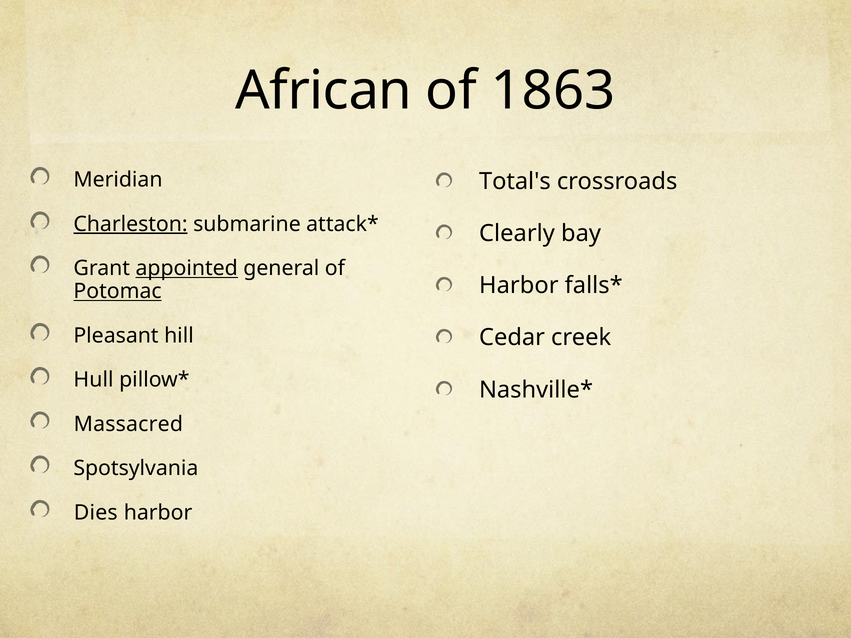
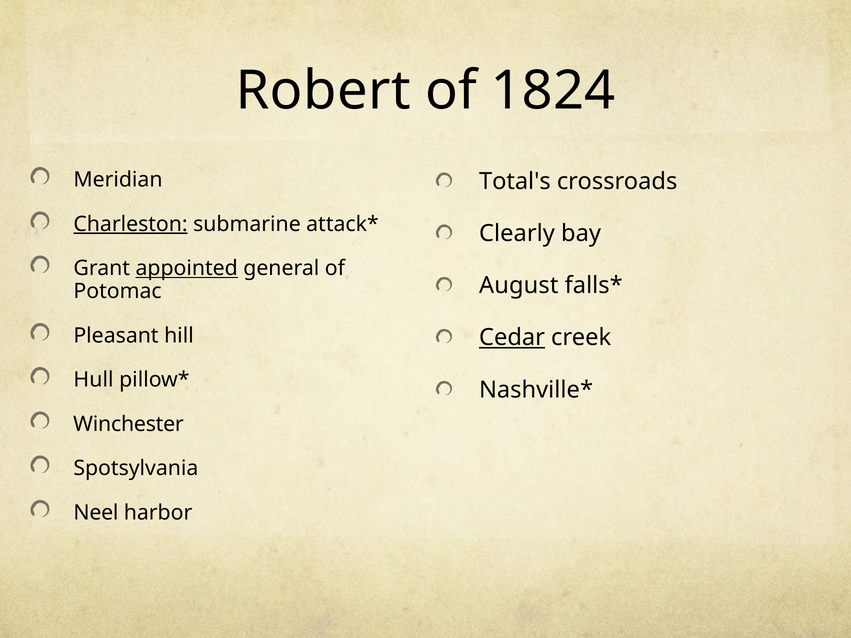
African: African -> Robert (323, 91)
1863: 1863 -> 1824 (553, 91)
Harbor: Harbor -> August (519, 286)
Potomac underline: present -> none (118, 291)
Cedar underline: none -> present (512, 338)
Massacred: Massacred -> Winchester (129, 424)
Dies: Dies -> Neel (96, 513)
